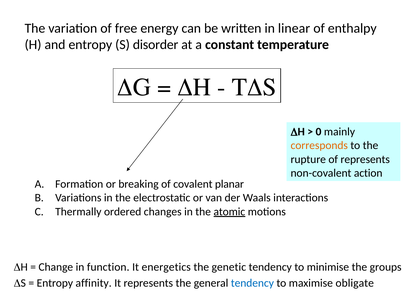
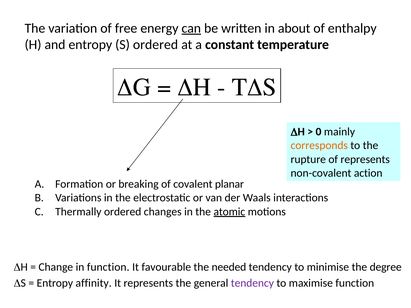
can underline: none -> present (191, 28)
linear: linear -> about (294, 28)
S disorder: disorder -> ordered (155, 45)
energetics: energetics -> favourable (166, 267)
genetic: genetic -> needed (229, 267)
groups: groups -> degree (386, 267)
tendency colour: blue -> purple (252, 283)
maximise obligate: obligate -> function (355, 283)
